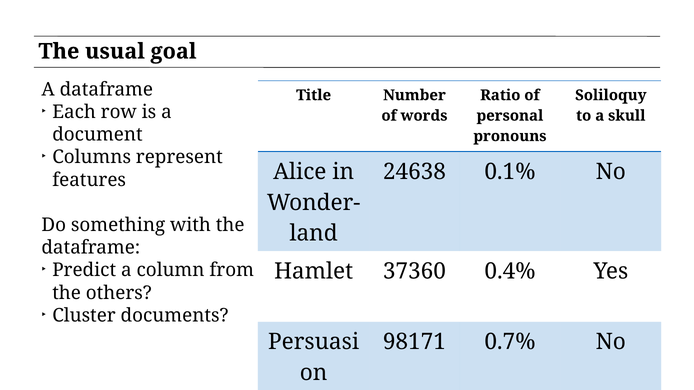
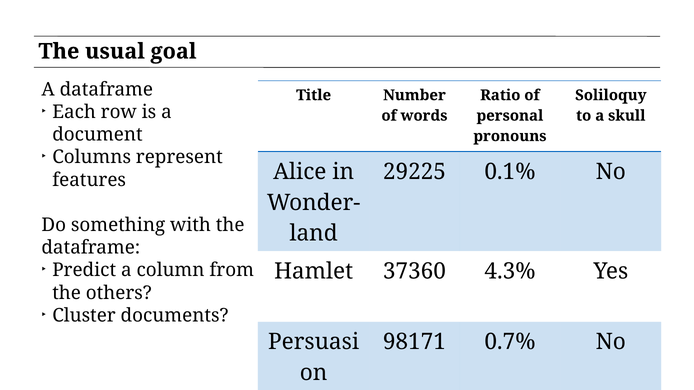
24638: 24638 -> 29225 (414, 172)
0.4%: 0.4% -> 4.3% (510, 271)
